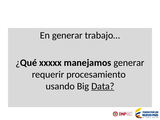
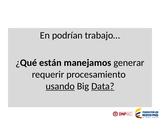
En generar: generar -> podrían (67, 35)
xxxxx: xxxxx -> están (50, 63)
usando underline: none -> present (60, 86)
